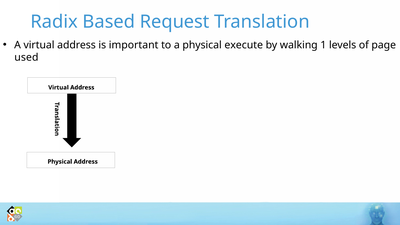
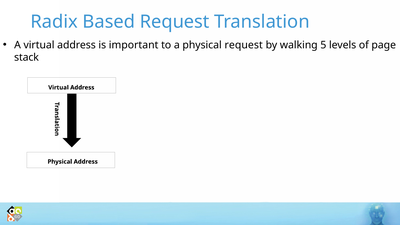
physical execute: execute -> request (244, 45)
1: 1 -> 5 (323, 45)
used: used -> stack (27, 57)
